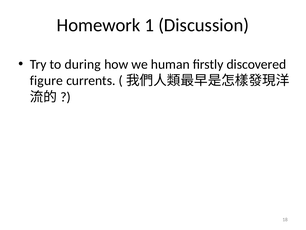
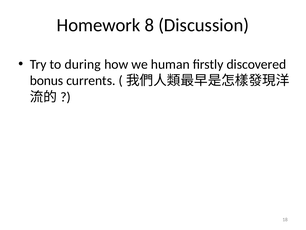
1: 1 -> 8 (149, 25)
figure: figure -> bonus (47, 81)
